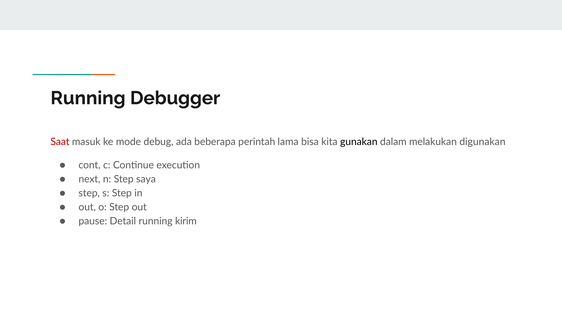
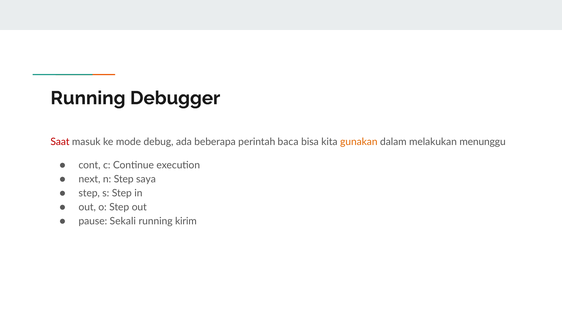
lama: lama -> baca (288, 142)
gunakan colour: black -> orange (359, 142)
digunakan: digunakan -> menunggu (483, 142)
Detail: Detail -> Sekali (123, 221)
